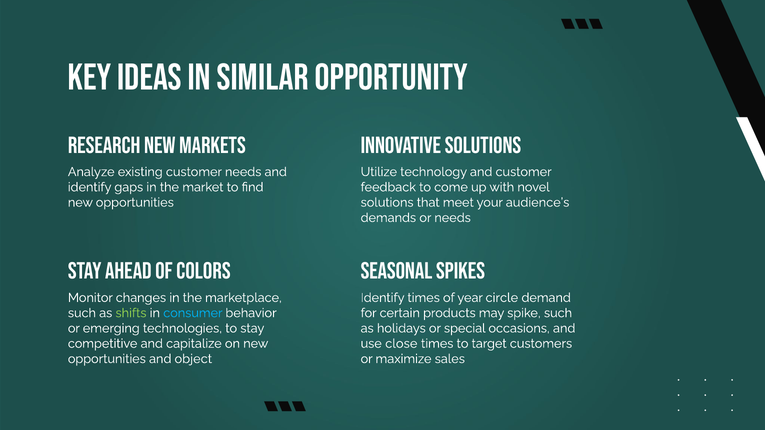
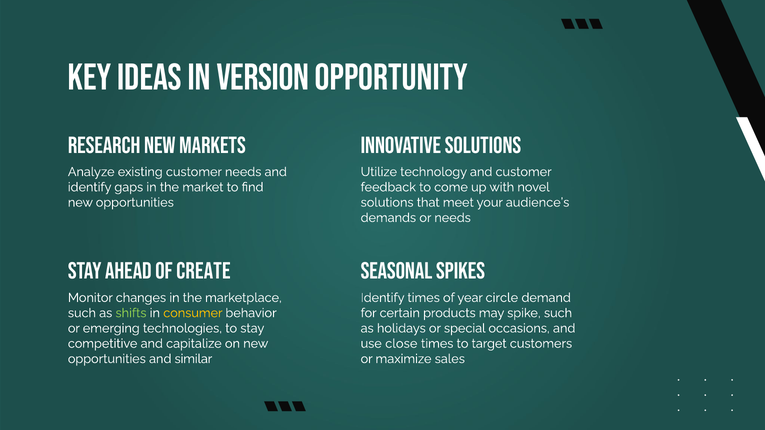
similar: similar -> version (263, 78)
colors: colors -> create (203, 271)
consumer colour: light blue -> yellow (193, 313)
object: object -> similar (193, 359)
